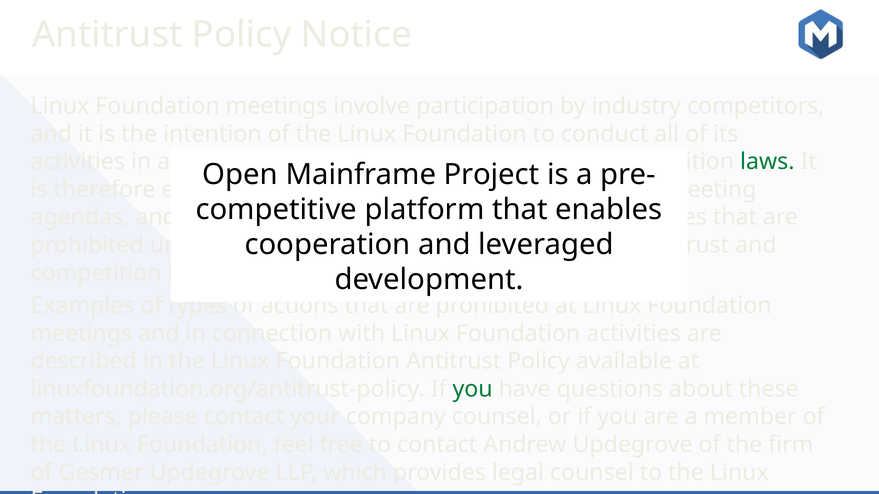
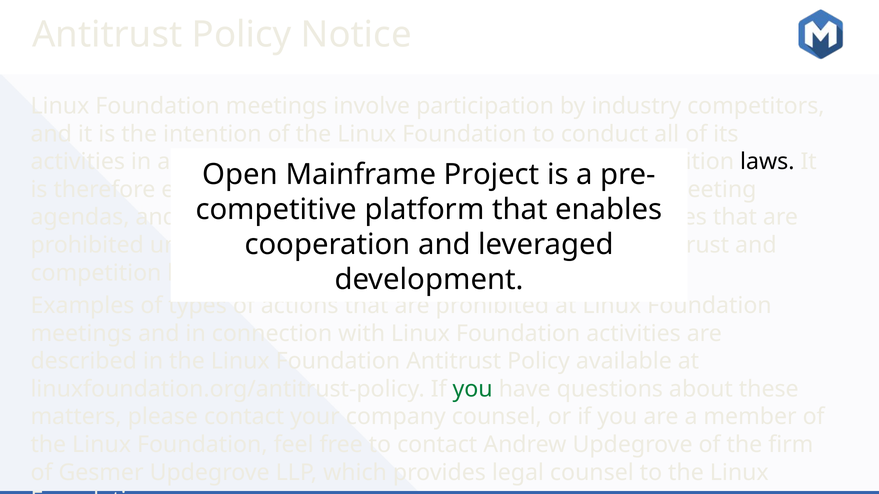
laws colour: green -> black (767, 162)
